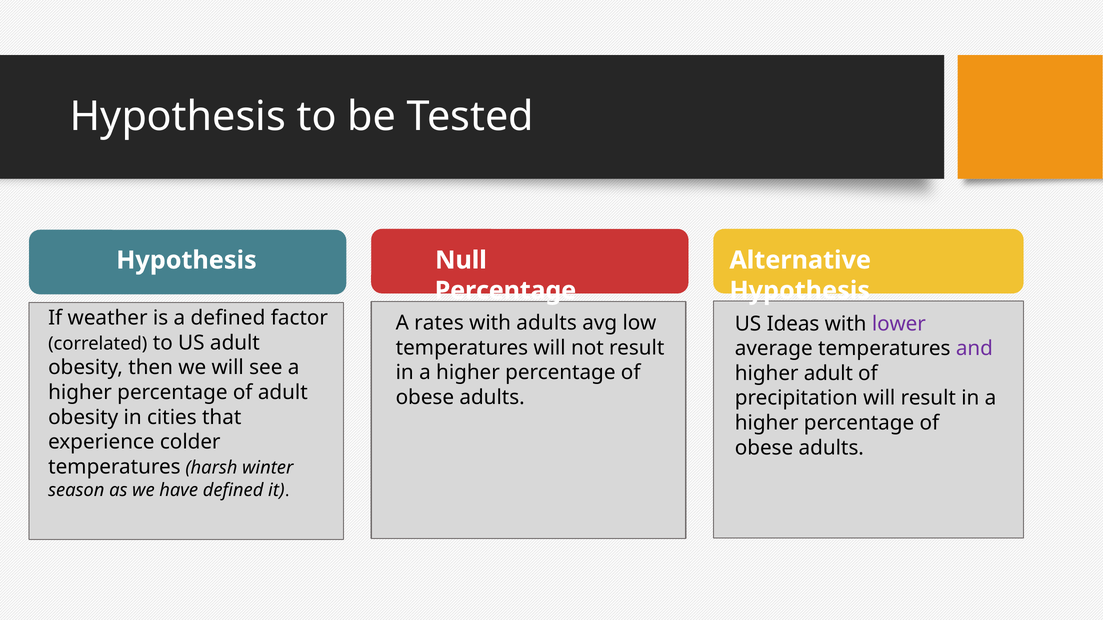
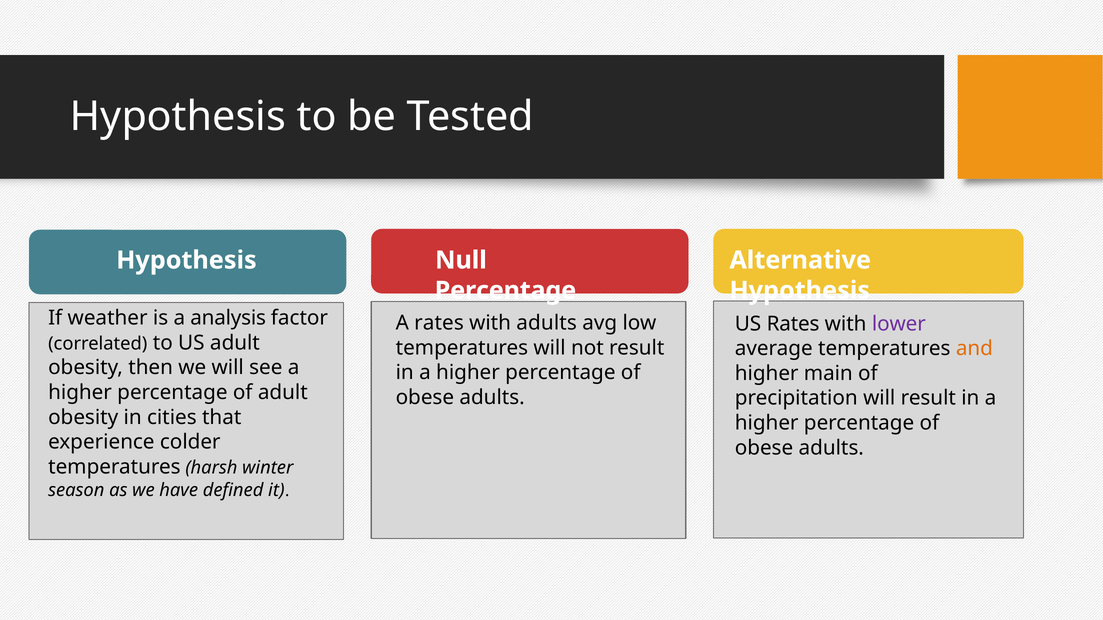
a defined: defined -> analysis (228, 318)
US Ideas: Ideas -> Rates (793, 324)
and colour: purple -> orange (974, 349)
higher adult: adult -> main (828, 374)
